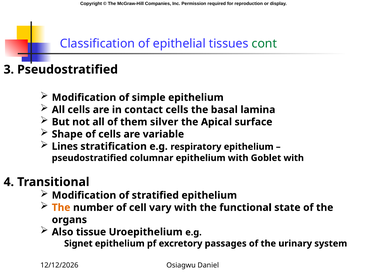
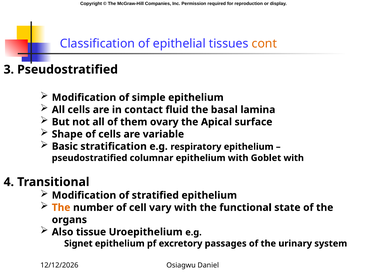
cont colour: green -> orange (264, 44)
contact cells: cells -> fluid (177, 110)
silver: silver -> ovary (164, 122)
Lines: Lines -> Basic (65, 147)
